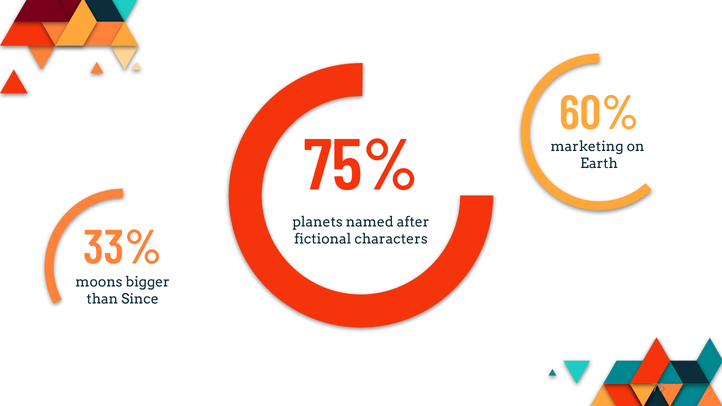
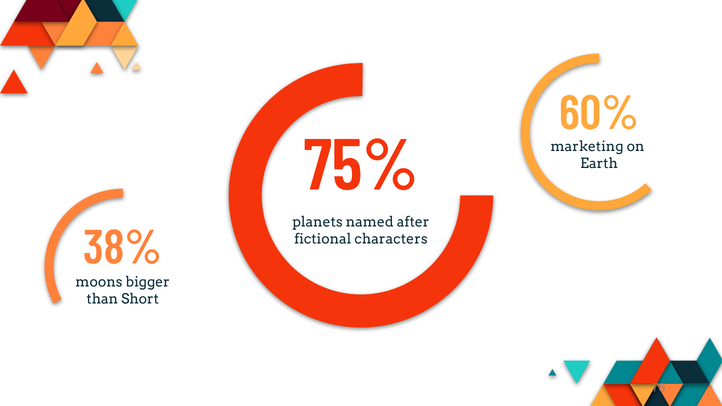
33%: 33% -> 38% (123, 248)
Since: Since -> Short (140, 299)
